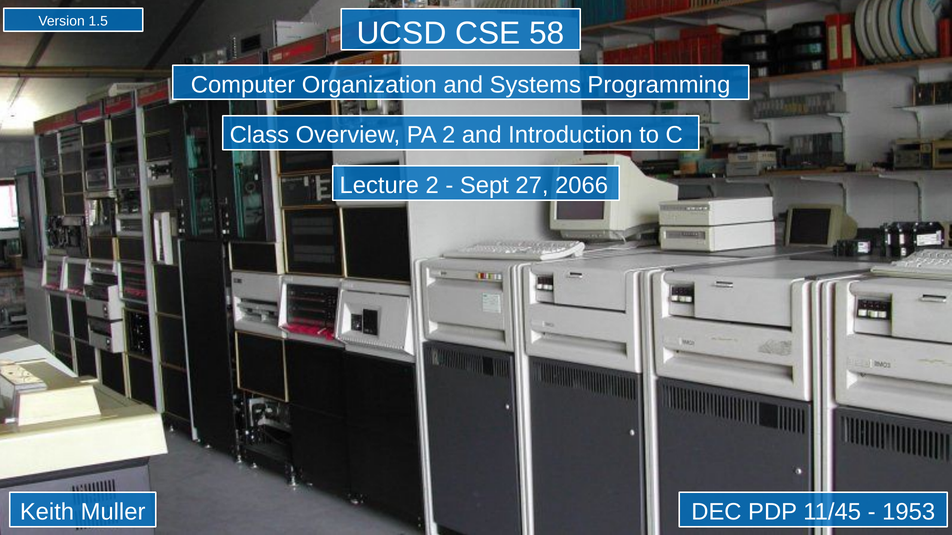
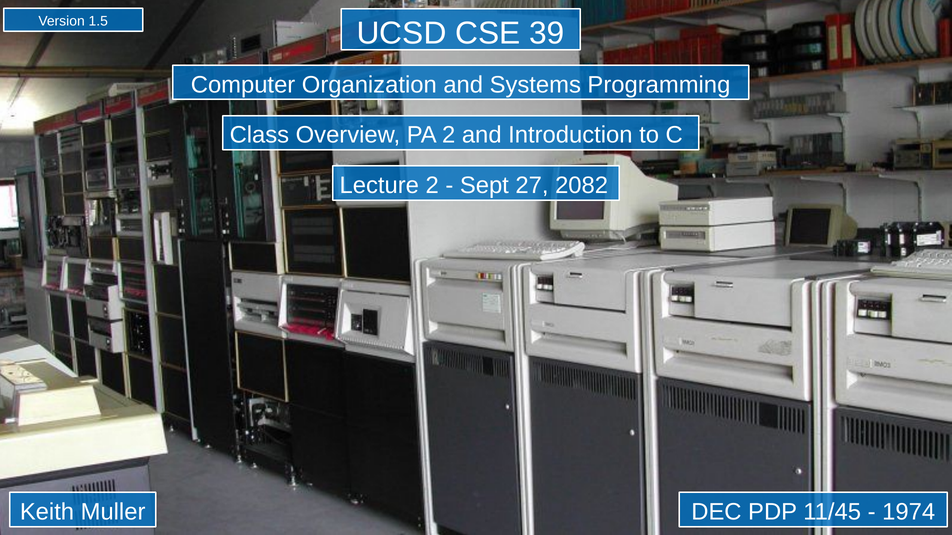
58: 58 -> 39 (547, 33)
2066: 2066 -> 2082 (582, 186)
1953: 1953 -> 1974 (909, 512)
